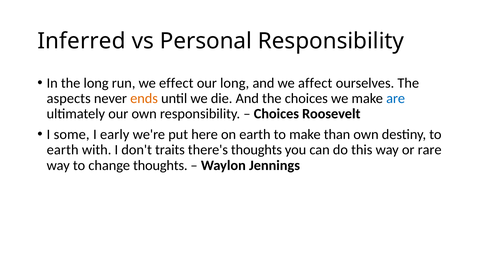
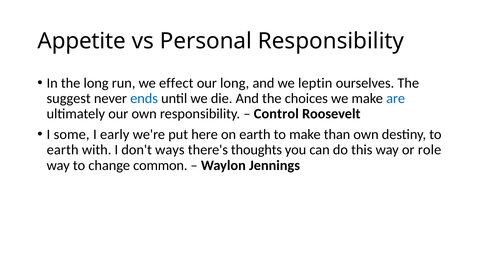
Inferred: Inferred -> Appetite (82, 41)
affect: affect -> leptin (315, 83)
aspects: aspects -> suggest (69, 98)
ends colour: orange -> blue (144, 98)
Choices: Choices -> Control (276, 114)
traits: traits -> ways (170, 150)
rare: rare -> role (430, 150)
change thoughts: thoughts -> common (160, 165)
